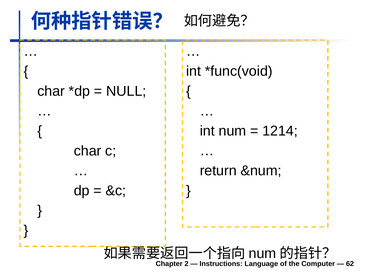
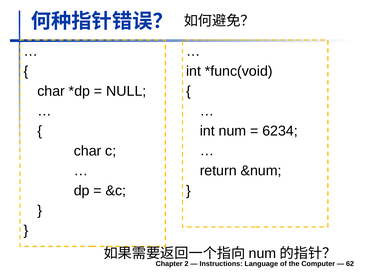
1214: 1214 -> 6234 (280, 131)
